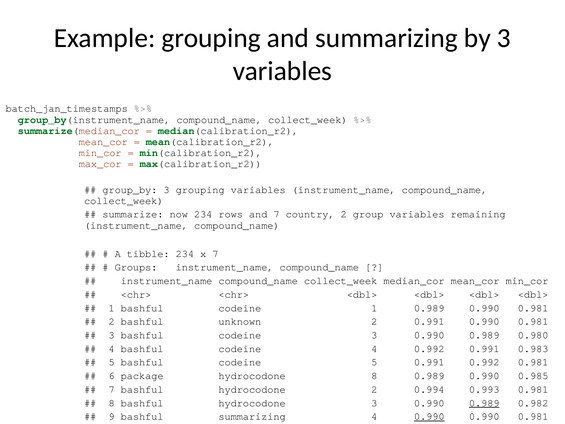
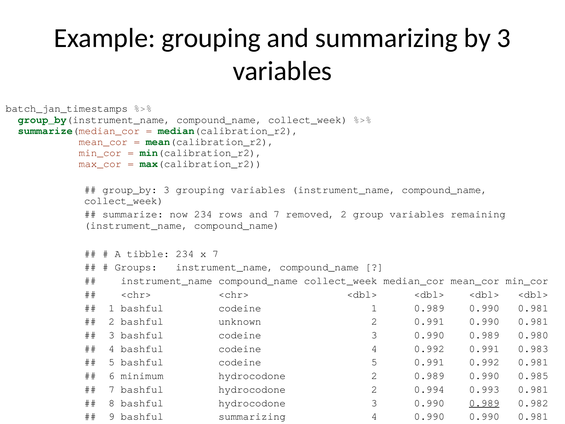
country: country -> removed (310, 214)
package: package -> minimum (142, 376)
8: 8 -> 2 (374, 376)
0.990 underline: present -> none (429, 416)
